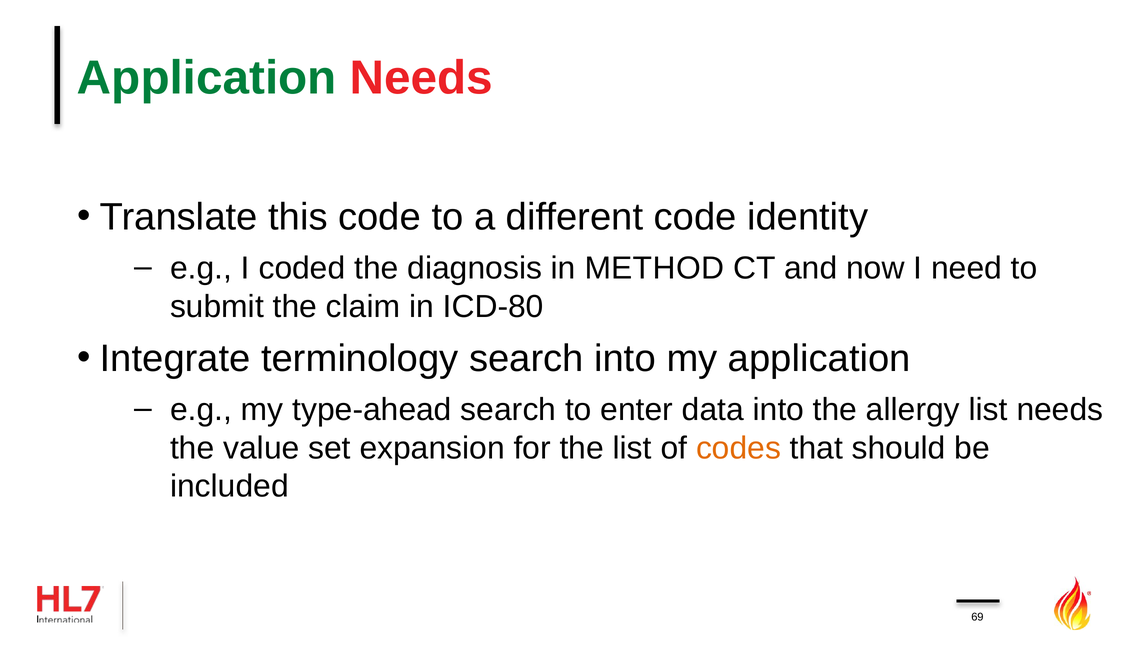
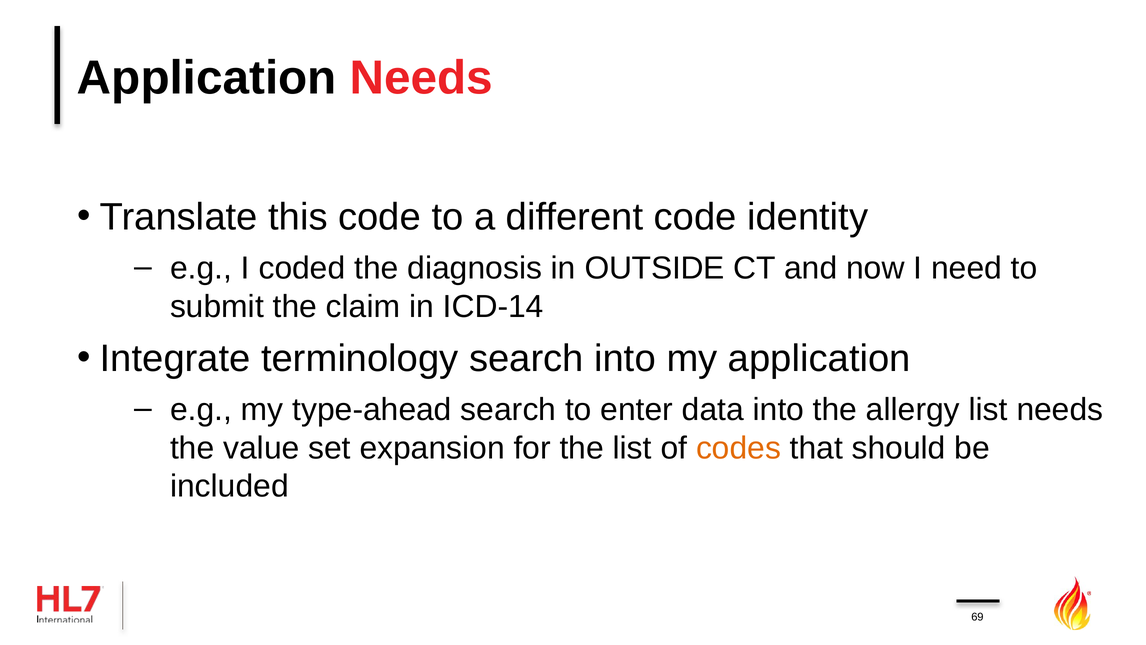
Application colour: green -> black (207, 78)
METHOD: METHOD -> OUTSIDE (655, 268)
ICD-80: ICD-80 -> ICD-14 (493, 306)
